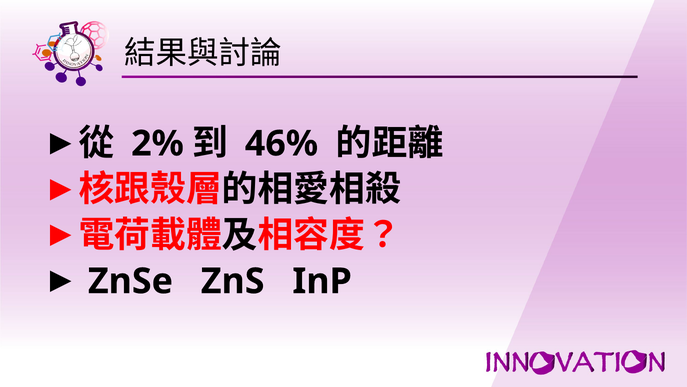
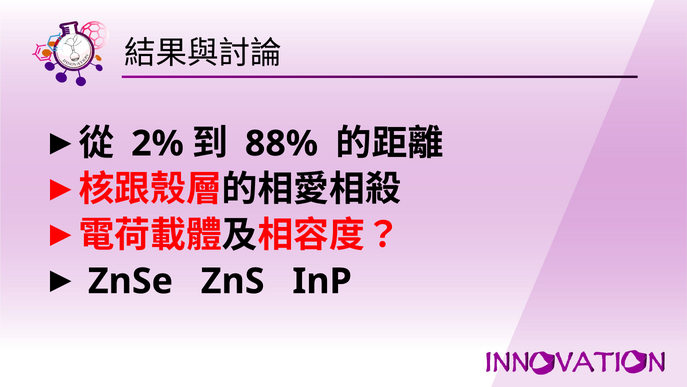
46%: 46% -> 88% (281, 143)
